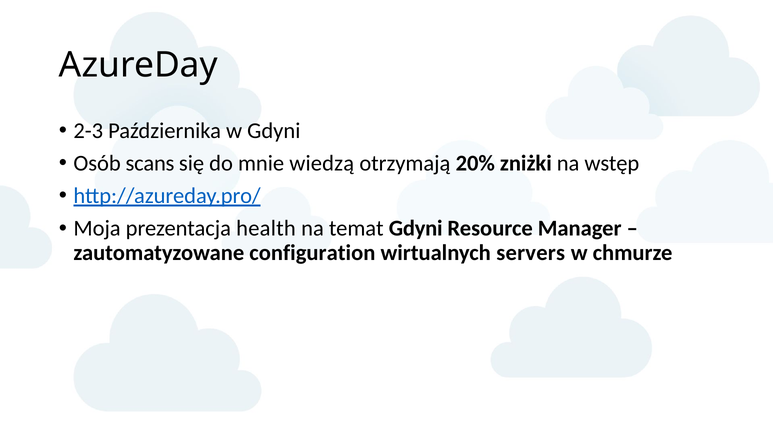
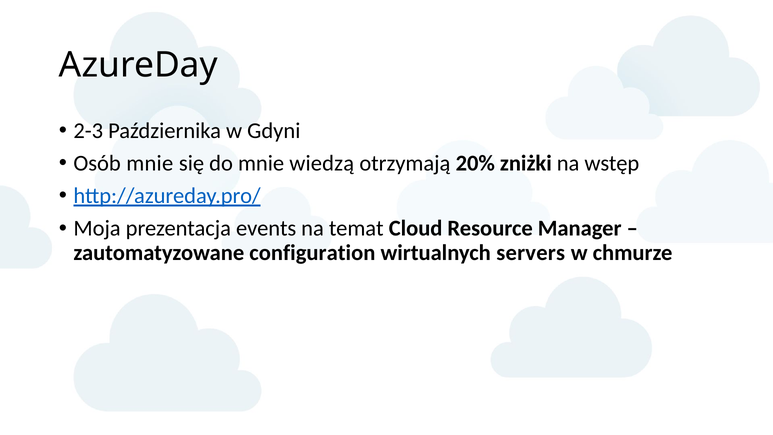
Osób scans: scans -> mnie (150, 163)
health: health -> events (266, 228)
temat Gdyni: Gdyni -> Cloud (416, 228)
